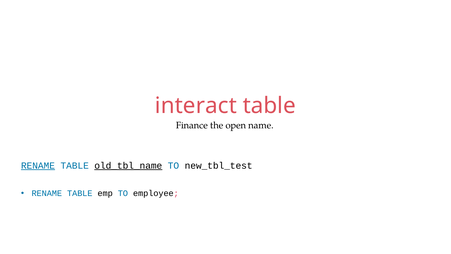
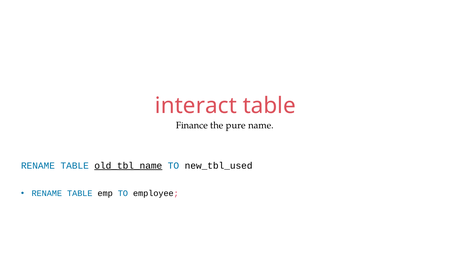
open: open -> pure (236, 125)
RENAME underline: present -> none (38, 165)
new_tbl_test: new_tbl_test -> new_tbl_used (219, 165)
